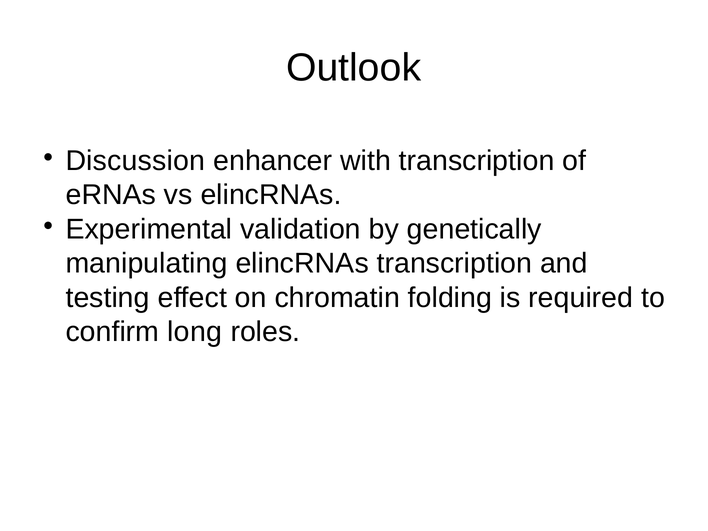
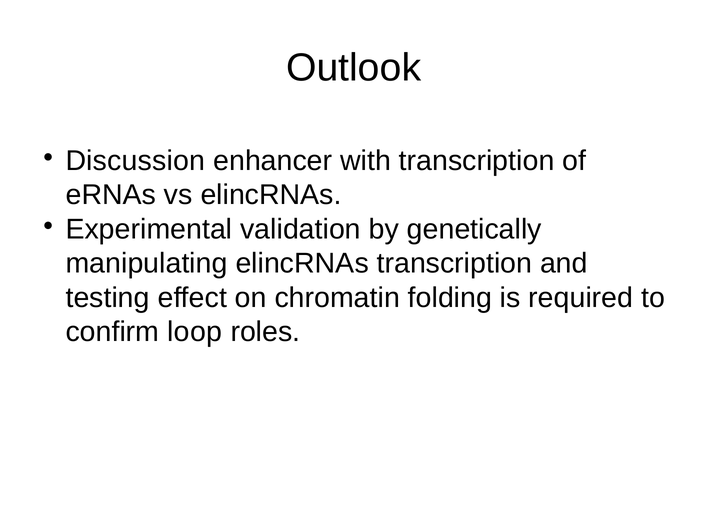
long: long -> loop (195, 332)
